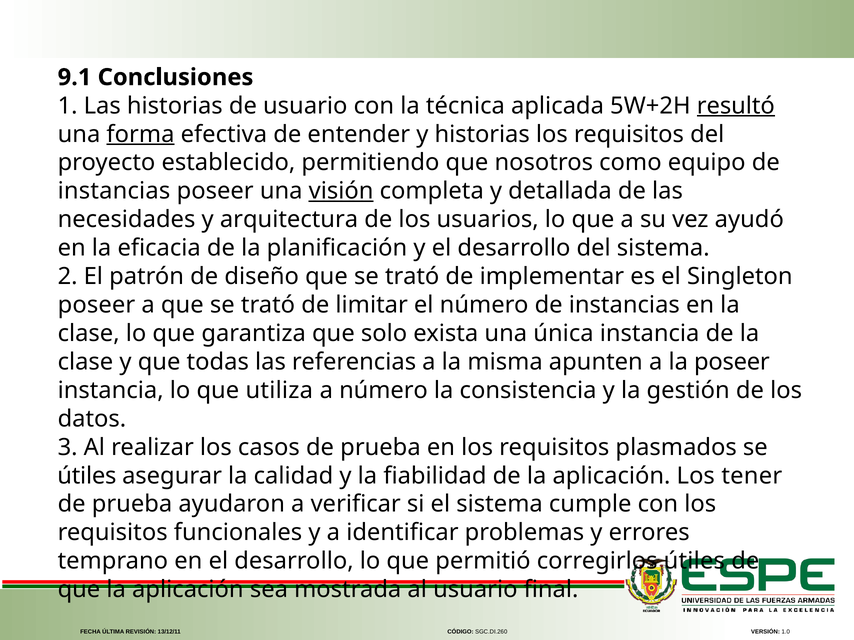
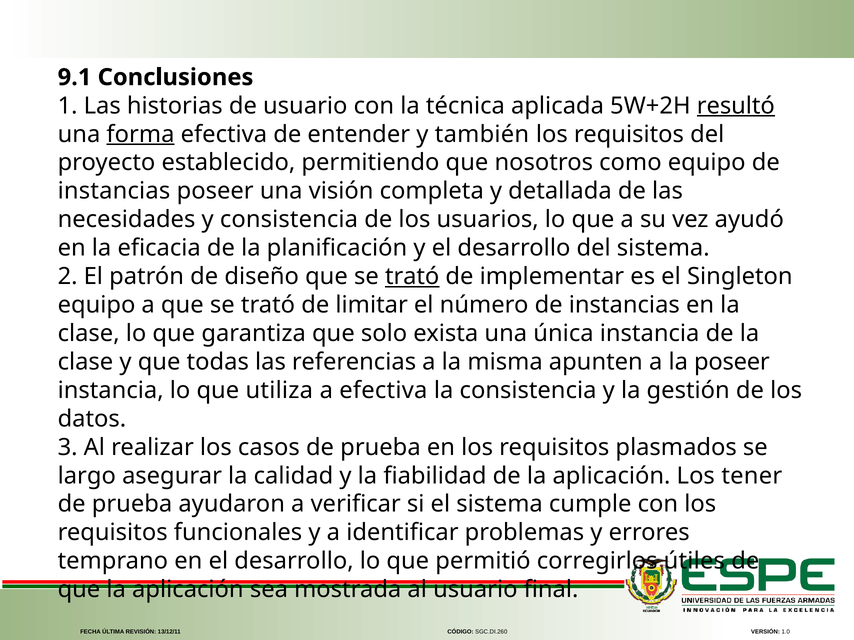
y historias: historias -> también (482, 134)
visión underline: present -> none (341, 191)
y arquitectura: arquitectura -> consistencia (289, 220)
trató underline: none -> present (412, 277)
poseer: poseer -> equipo (97, 305)
a número: número -> efectiva (383, 391)
útiles: útiles -> largo (87, 476)
